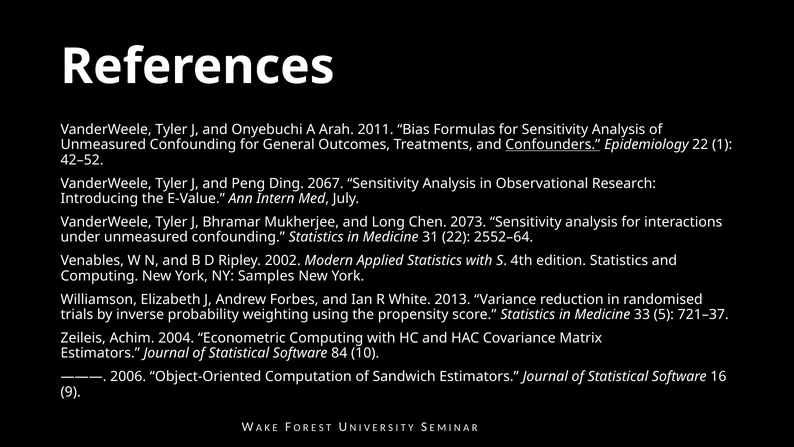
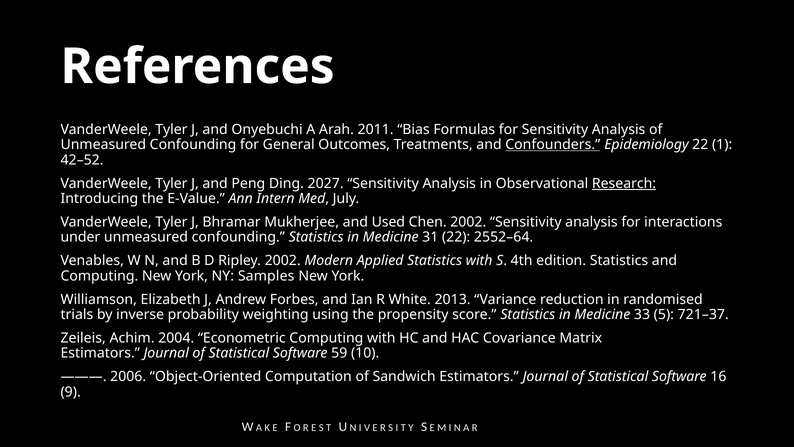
2067: 2067 -> 2027 (326, 183)
Research underline: none -> present (624, 183)
Long: Long -> Used (388, 222)
Chen 2073: 2073 -> 2002 (468, 222)
84: 84 -> 59 (339, 353)
